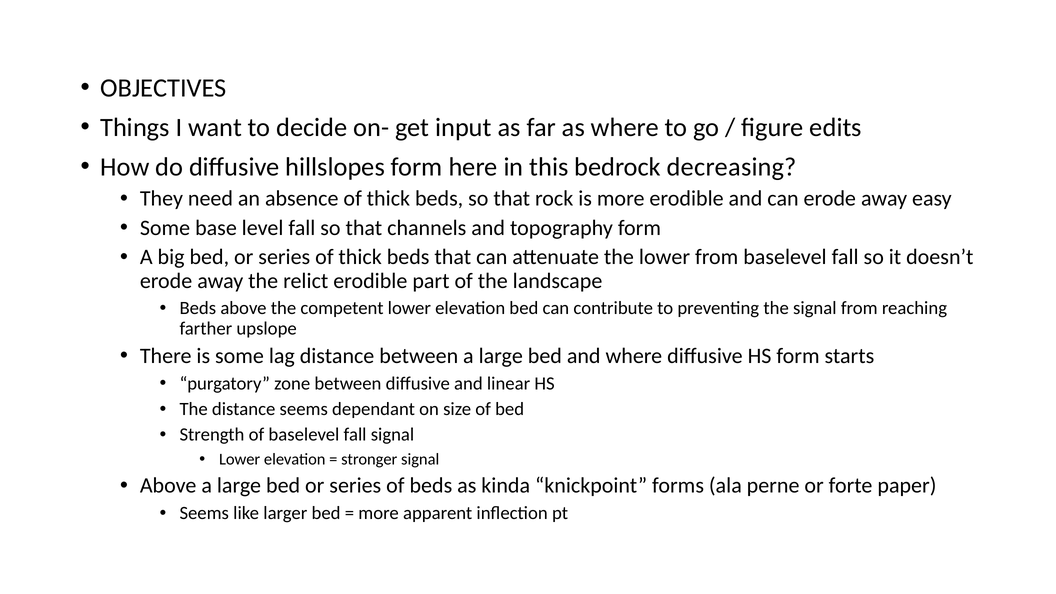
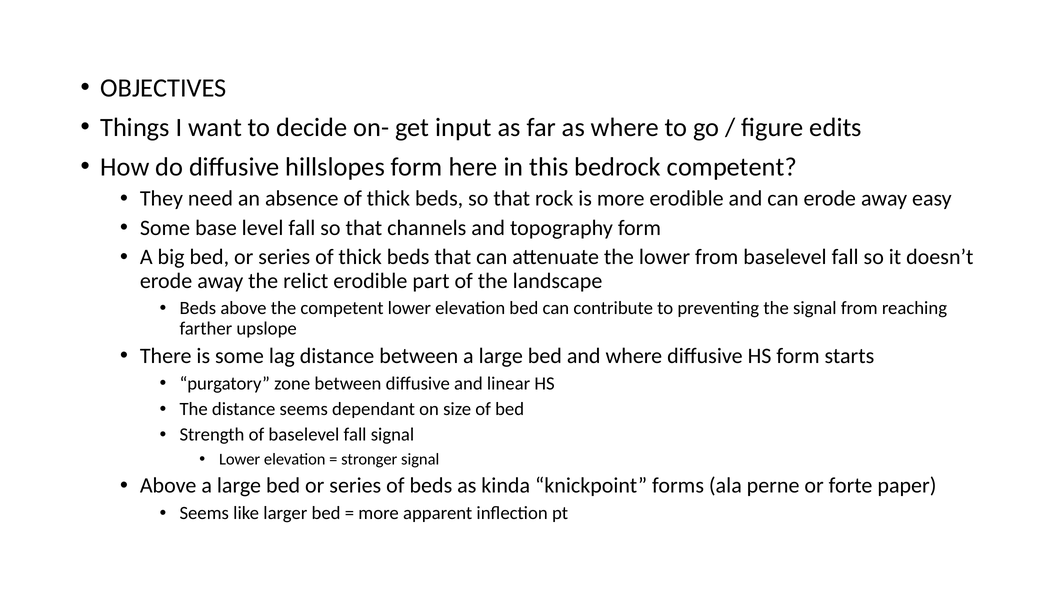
bedrock decreasing: decreasing -> competent (732, 167)
